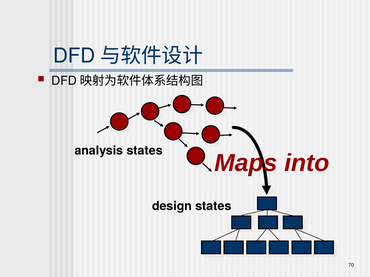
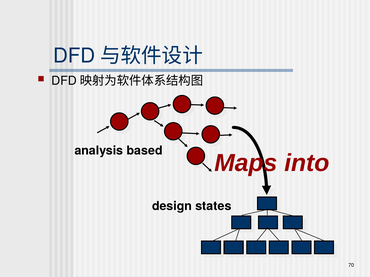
analysis states: states -> based (145, 151)
